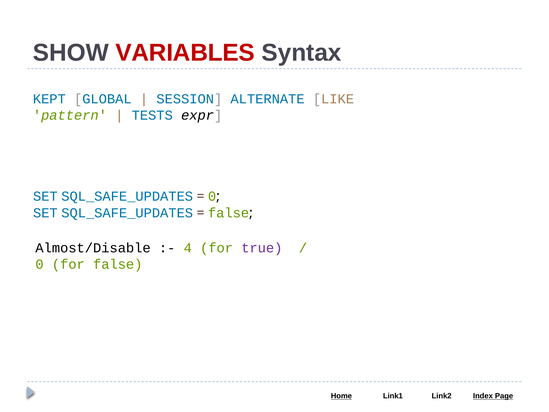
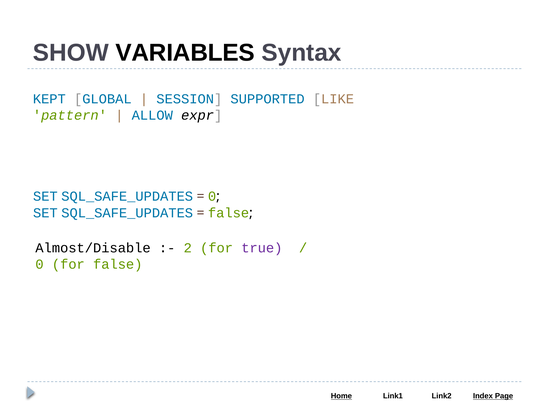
VARIABLES colour: red -> black (185, 53)
ALTERNATE: ALTERNATE -> SUPPORTED (268, 99)
TESTS: TESTS -> ALLOW (152, 115)
4: 4 -> 2 (188, 248)
